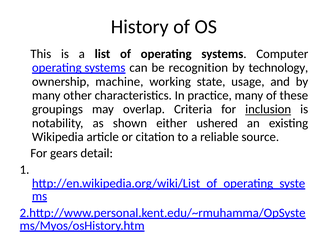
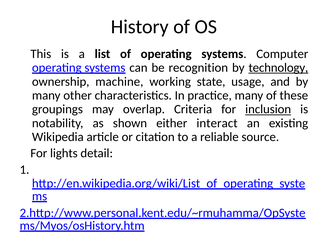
technology underline: none -> present (278, 68)
ushered: ushered -> interact (217, 123)
gears: gears -> lights (64, 153)
